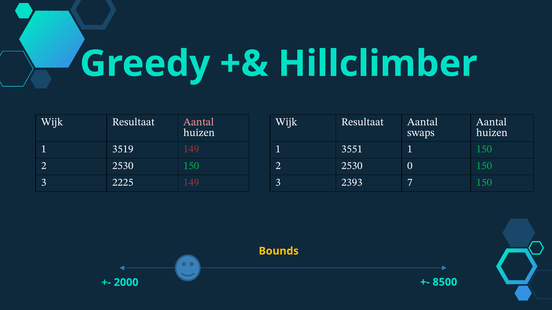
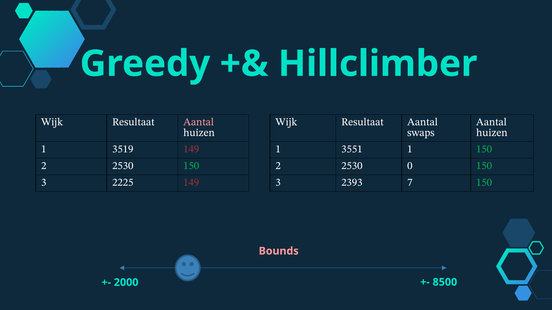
Bounds colour: yellow -> pink (279, 251)
